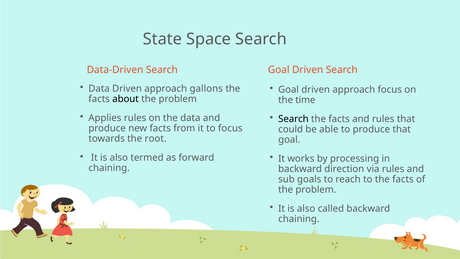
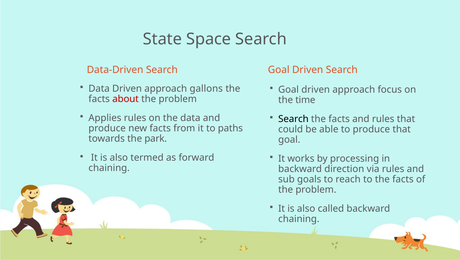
about colour: black -> red (126, 99)
to focus: focus -> paths (230, 128)
root: root -> park (156, 139)
